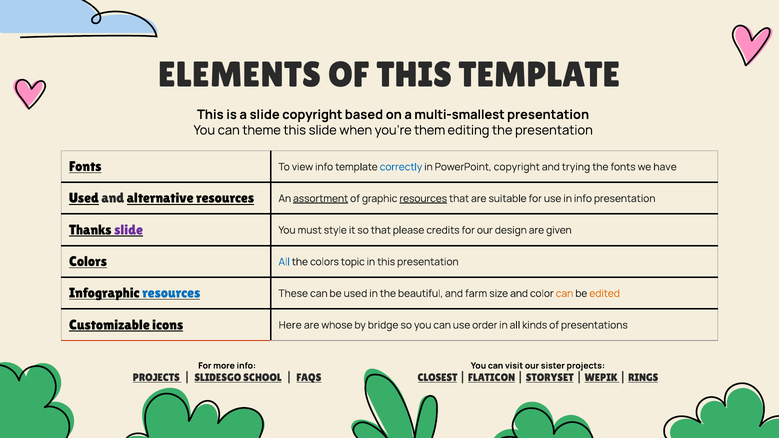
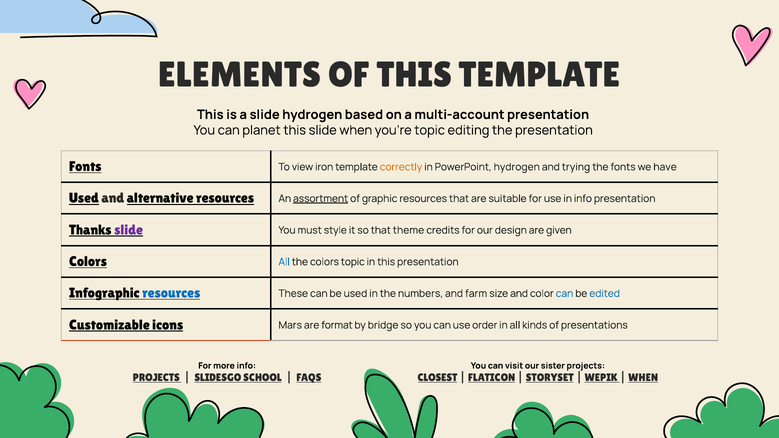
slide copyright: copyright -> hydrogen (312, 115)
multi-smallest: multi-smallest -> multi-account (459, 115)
theme: theme -> planet (262, 130)
you’re them: them -> topic (430, 130)
view info: info -> iron (324, 167)
correctly colour: blue -> orange (401, 167)
PowerPoint copyright: copyright -> hydrogen (517, 167)
resources underline: present -> none (423, 199)
please: please -> theme (409, 230)
beautiful: beautiful -> numbers (421, 294)
can colour: orange -> blue (564, 294)
edited colour: orange -> blue (605, 294)
Here: Here -> Mars (290, 325)
whose: whose -> format (337, 325)
RINGS: RINGS -> WHEN (643, 378)
